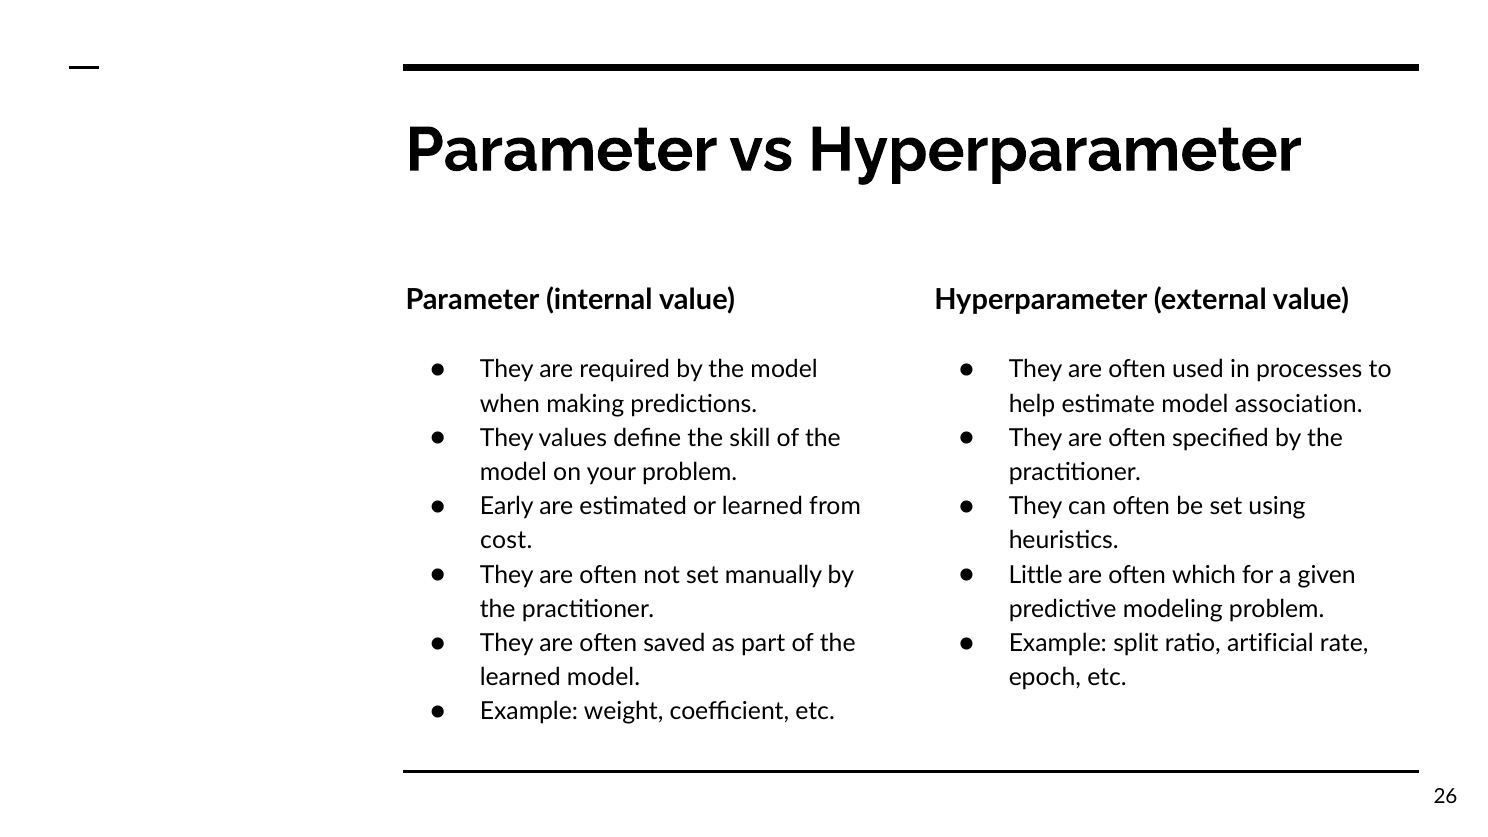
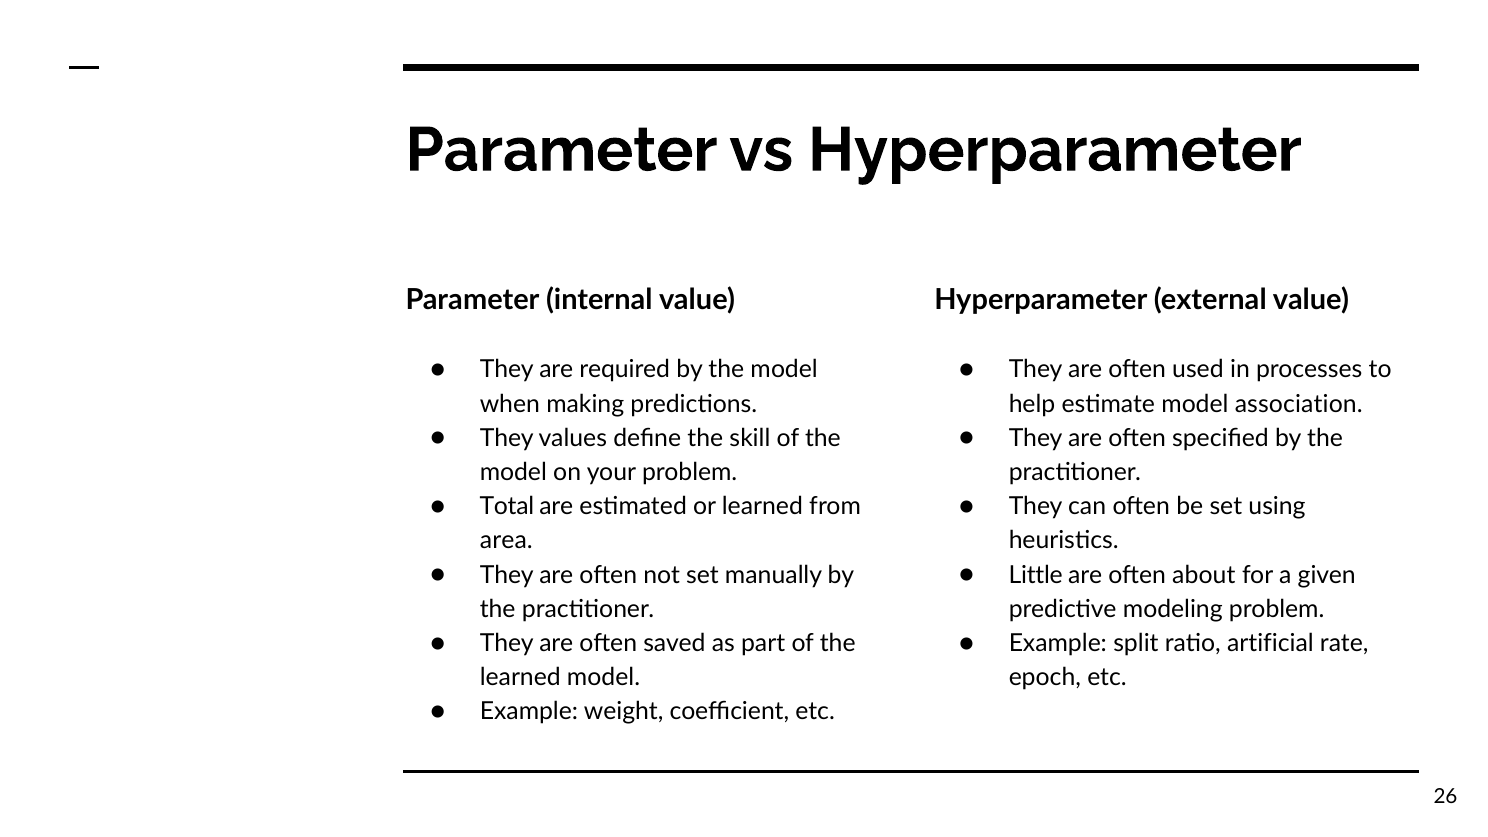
Early: Early -> Total (507, 507)
cost: cost -> area (506, 541)
which: which -> about (1204, 575)
